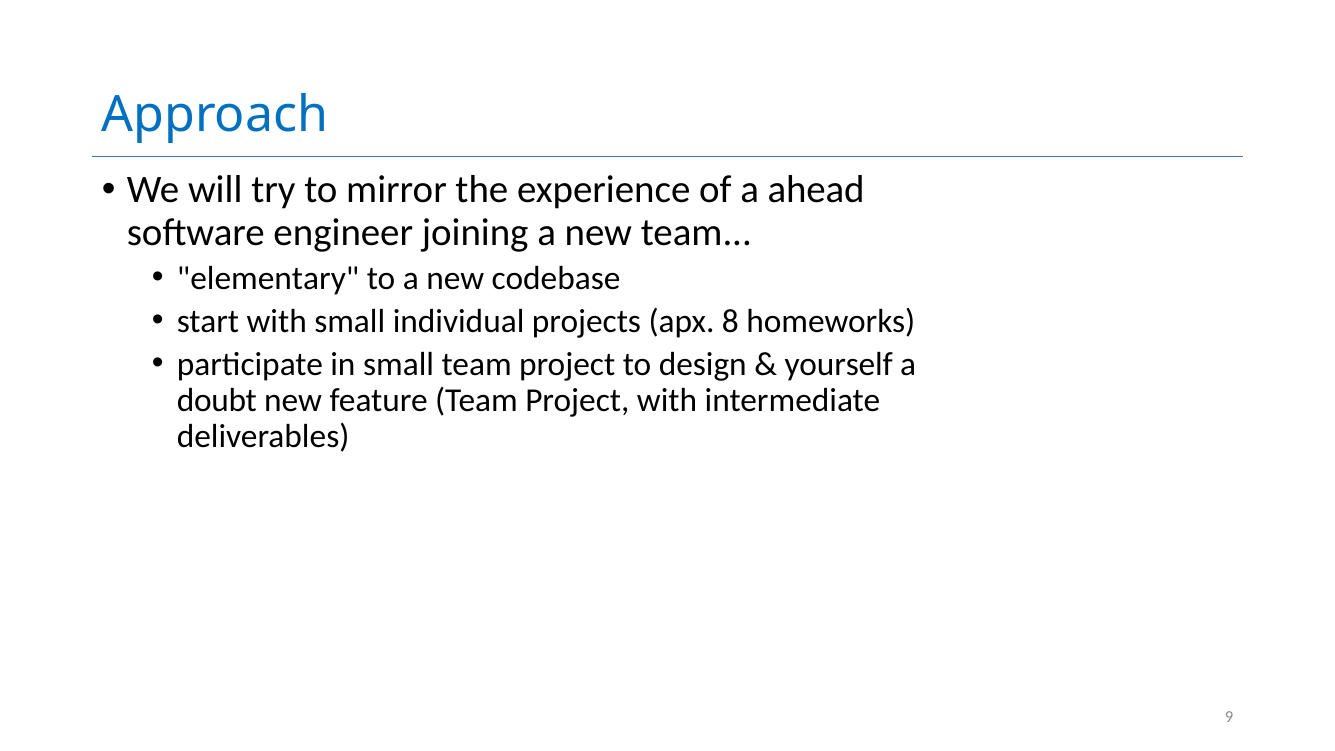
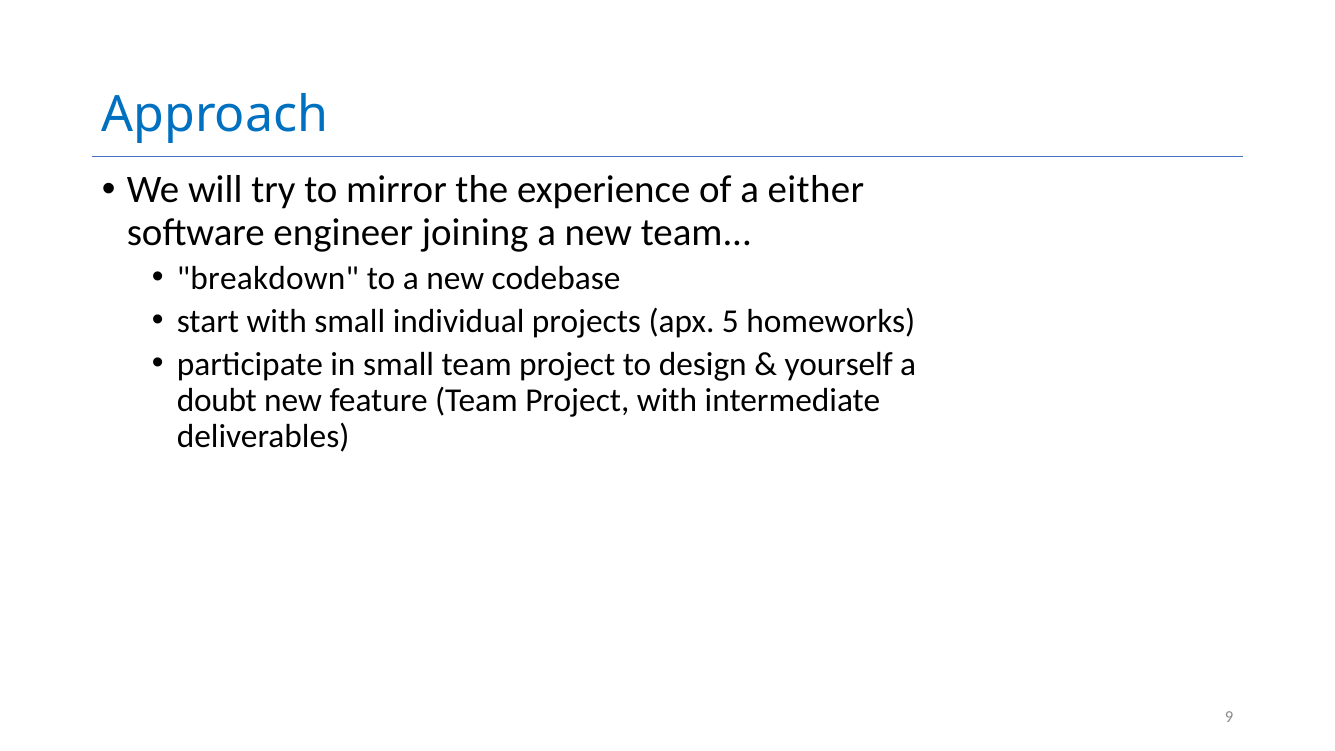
ahead: ahead -> either (816, 190)
elementary: elementary -> breakdown (268, 278)
8: 8 -> 5 (730, 321)
